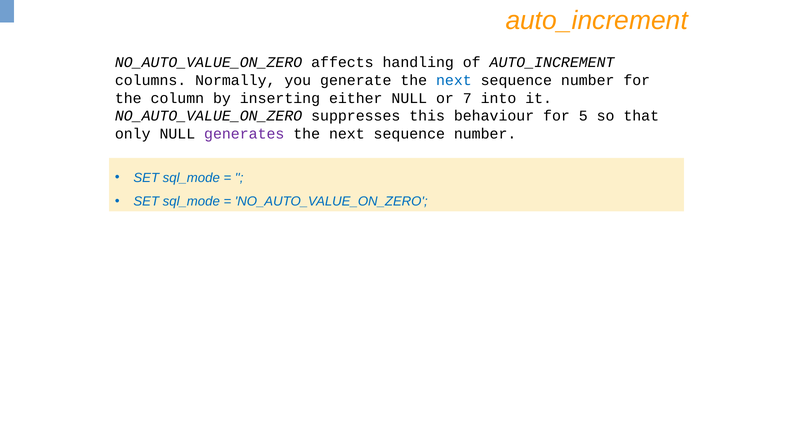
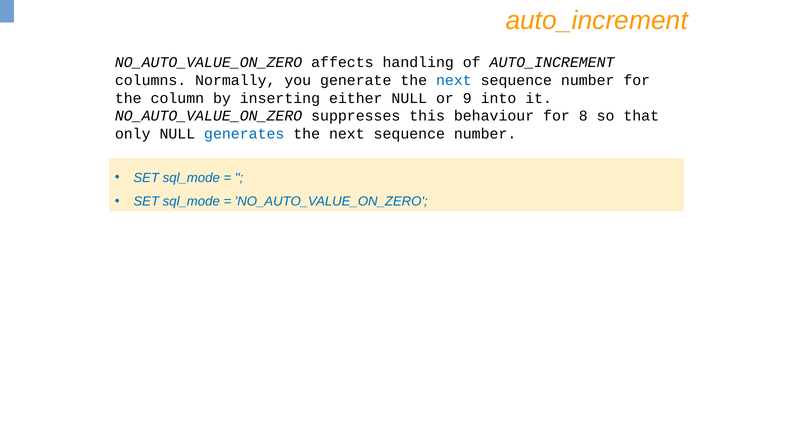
7: 7 -> 9 (467, 98)
5: 5 -> 8 (583, 116)
generates colour: purple -> blue (244, 134)
